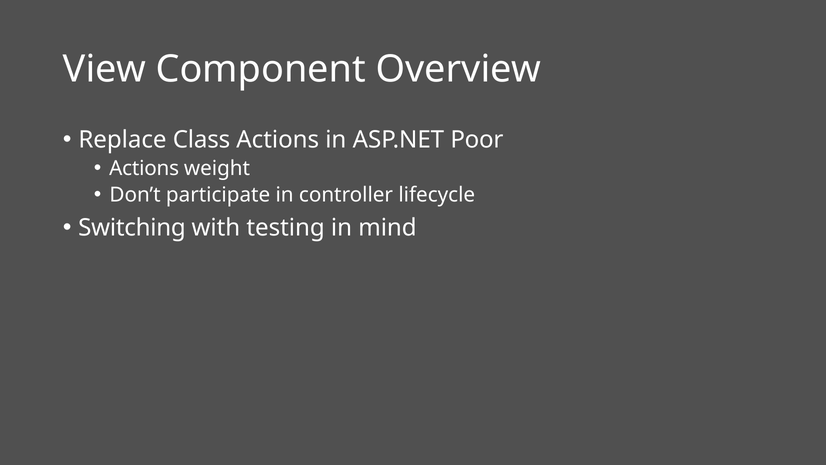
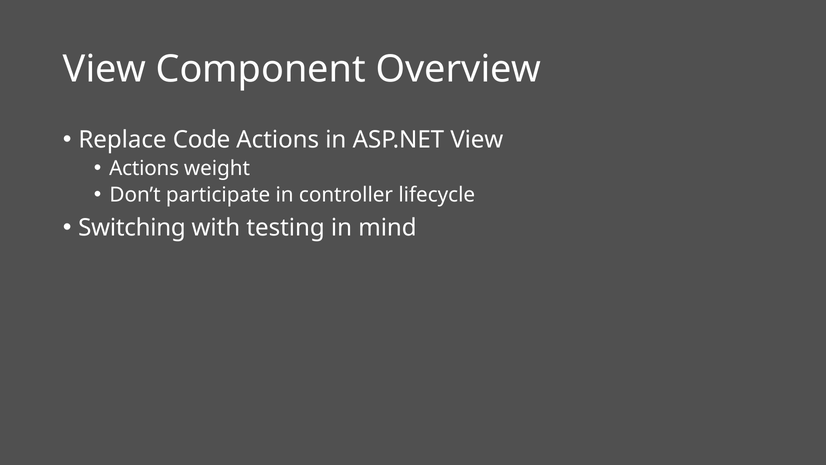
Class: Class -> Code (202, 140)
ASP.NET Poor: Poor -> View (477, 140)
